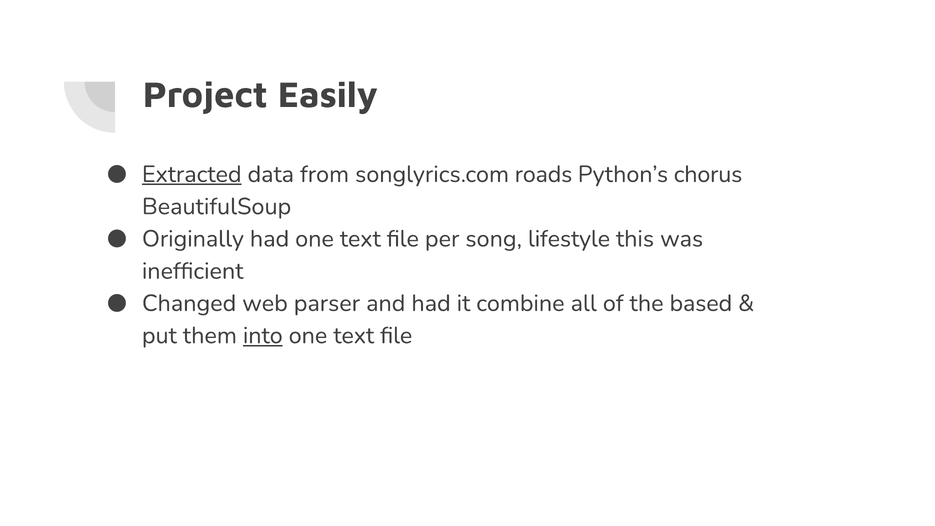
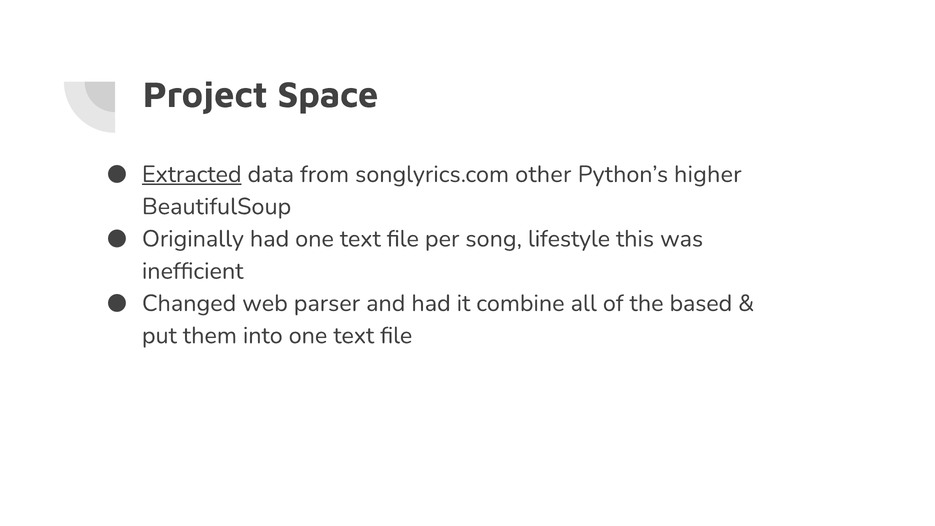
Easily: Easily -> Space (328, 95)
roads: roads -> other (543, 174)
chorus: chorus -> higher (708, 174)
into underline: present -> none (263, 335)
